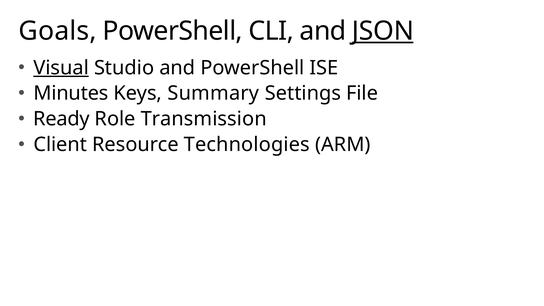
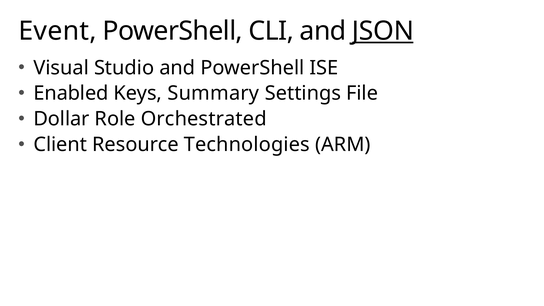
Goals: Goals -> Event (58, 31)
Visual underline: present -> none (61, 68)
Minutes: Minutes -> Enabled (71, 93)
Ready: Ready -> Dollar (61, 119)
Transmission: Transmission -> Orchestrated (204, 119)
